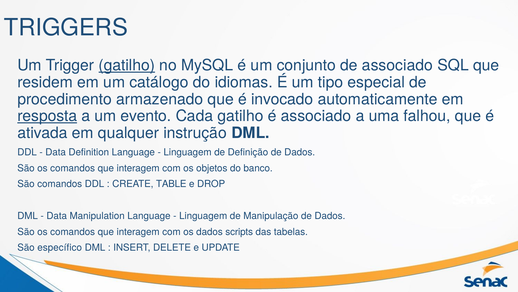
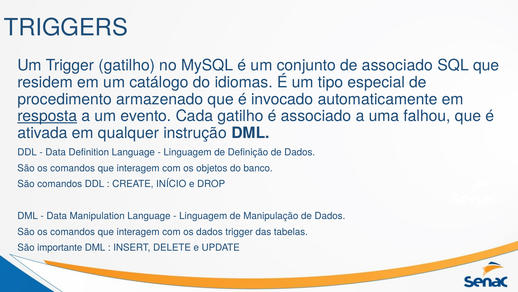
gatilho underline: present -> none (127, 65)
TABLE: TABLE -> INÍCIO (171, 184)
dados scripts: scripts -> trigger (239, 231)
específico: específico -> importante (60, 247)
